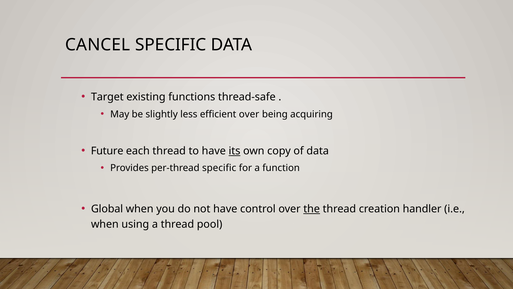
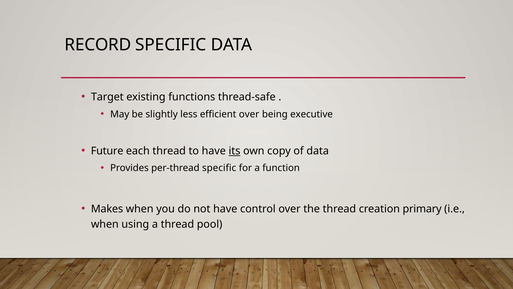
CANCEL: CANCEL -> RECORD (98, 45)
acquiring: acquiring -> executive (312, 114)
Global: Global -> Makes (107, 209)
the underline: present -> none (312, 209)
handler: handler -> primary (422, 209)
